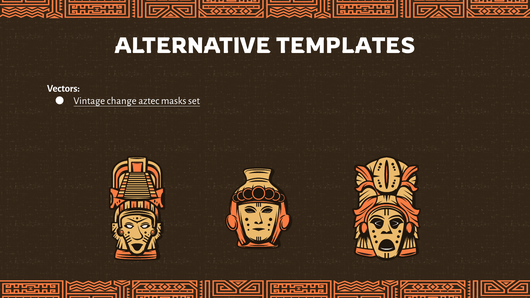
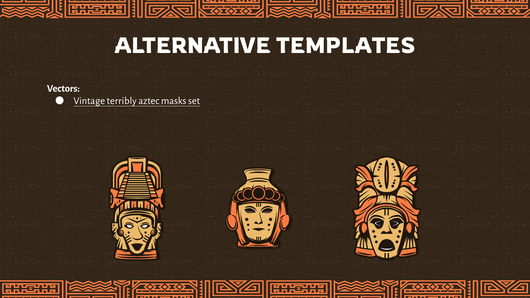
change: change -> terribly (122, 101)
